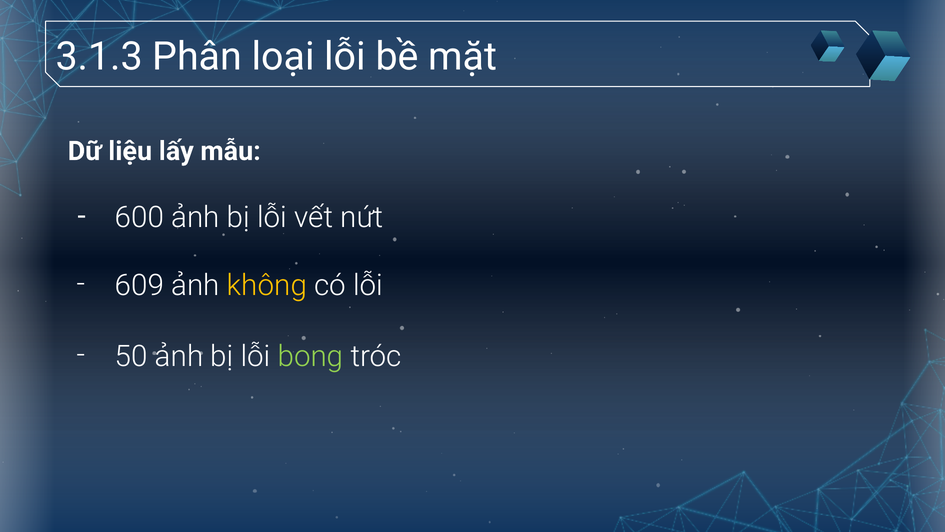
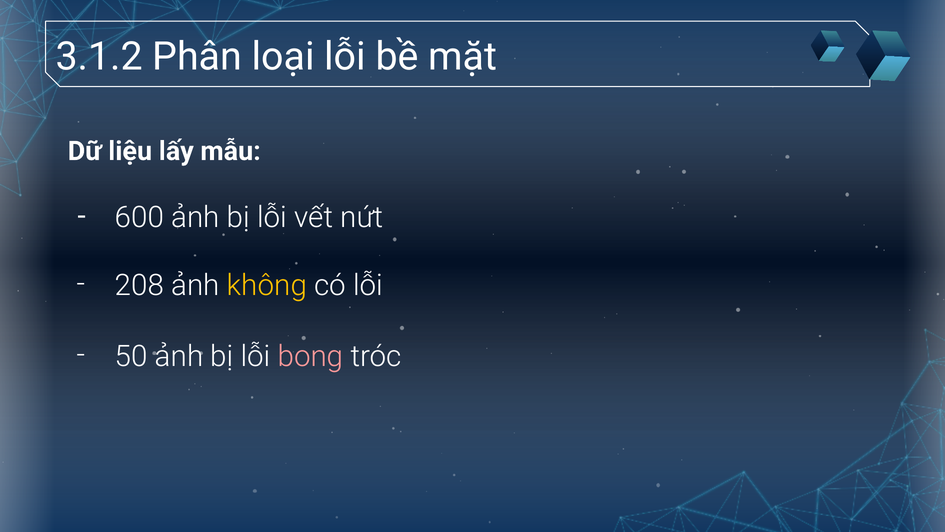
3.1.3: 3.1.3 -> 3.1.2 (99, 57)
609: 609 -> 208 (140, 285)
bong colour: light green -> pink (311, 356)
